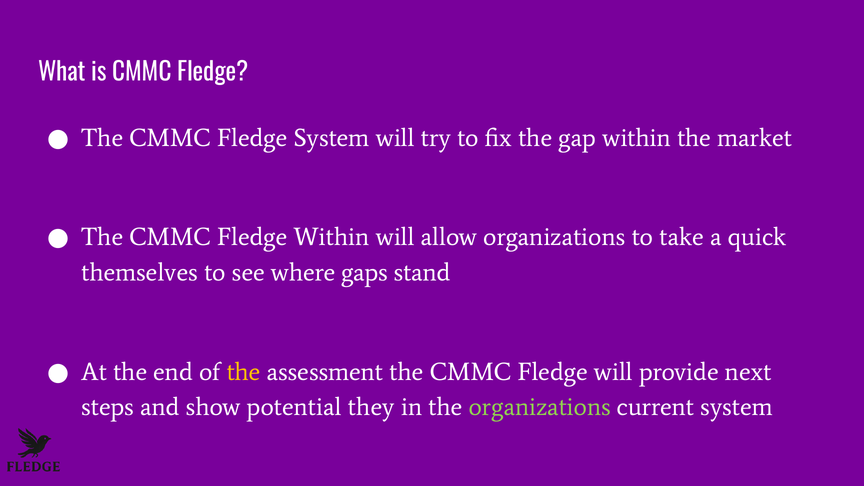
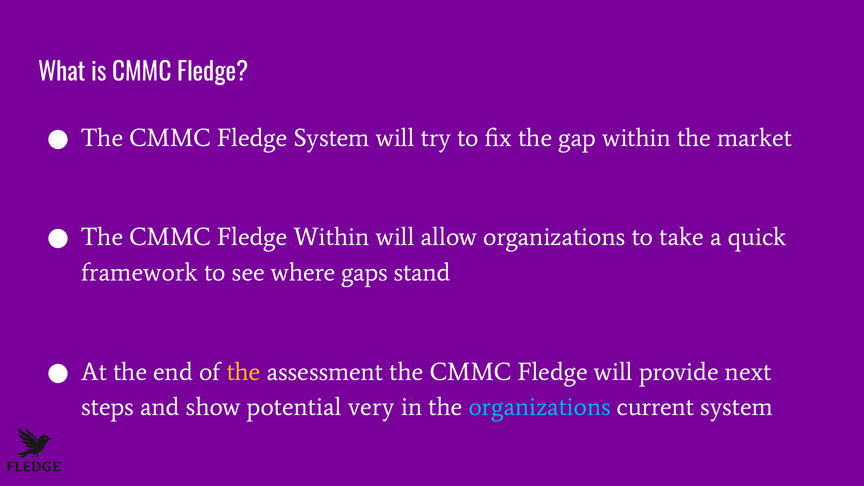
themselves: themselves -> framework (139, 272)
they: they -> very (371, 407)
organizations colour: light green -> light blue (540, 407)
